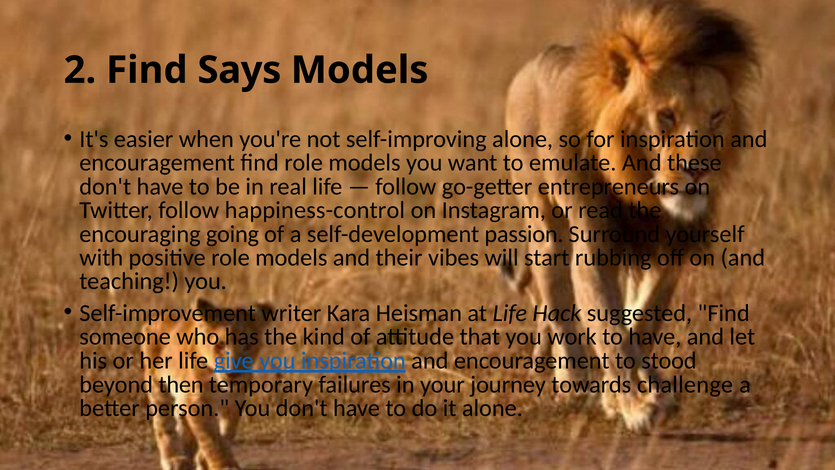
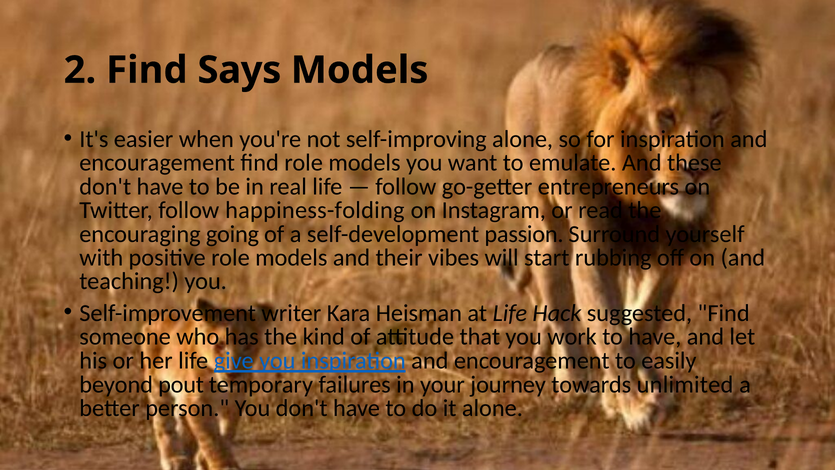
happiness-control: happiness-control -> happiness-folding (315, 210)
stood: stood -> easily (669, 360)
then: then -> pout (181, 384)
challenge: challenge -> unlimited (685, 384)
